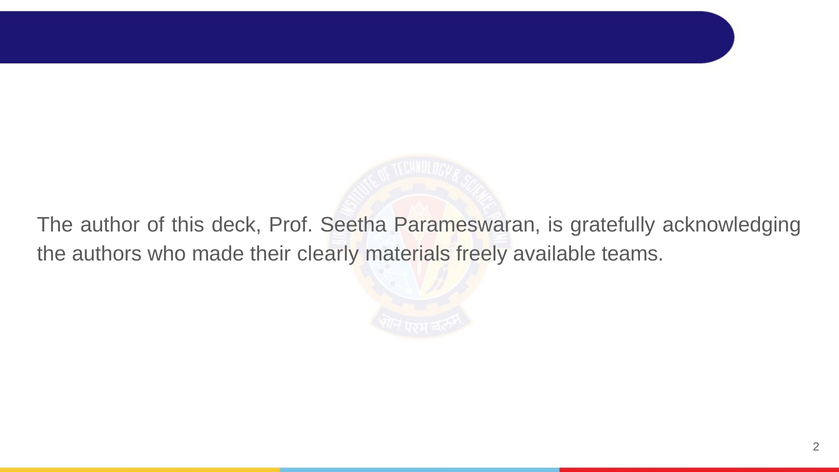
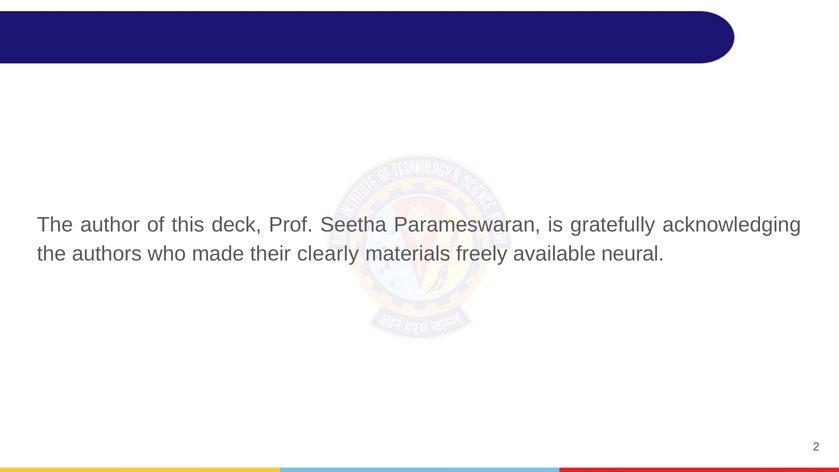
teams: teams -> neural (633, 254)
